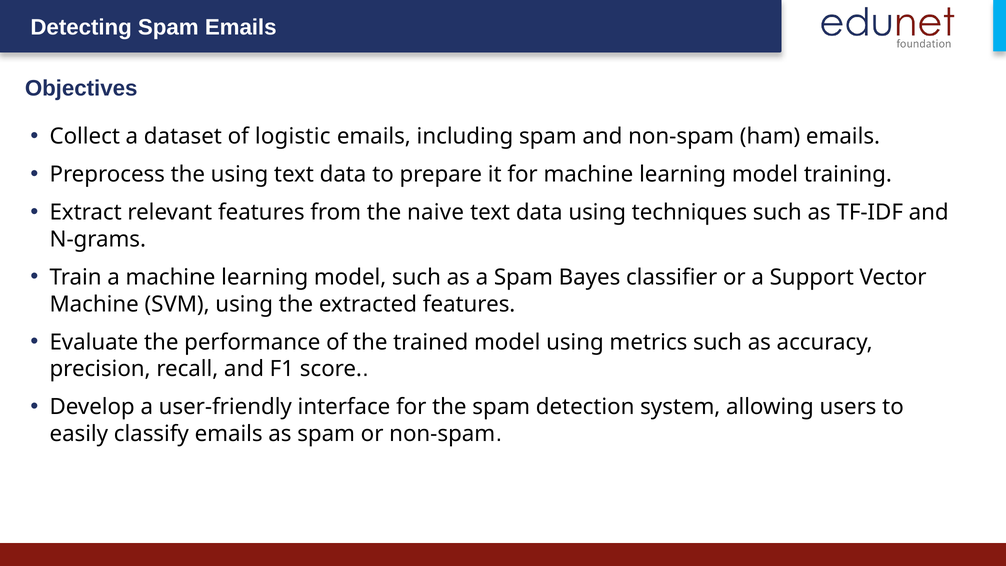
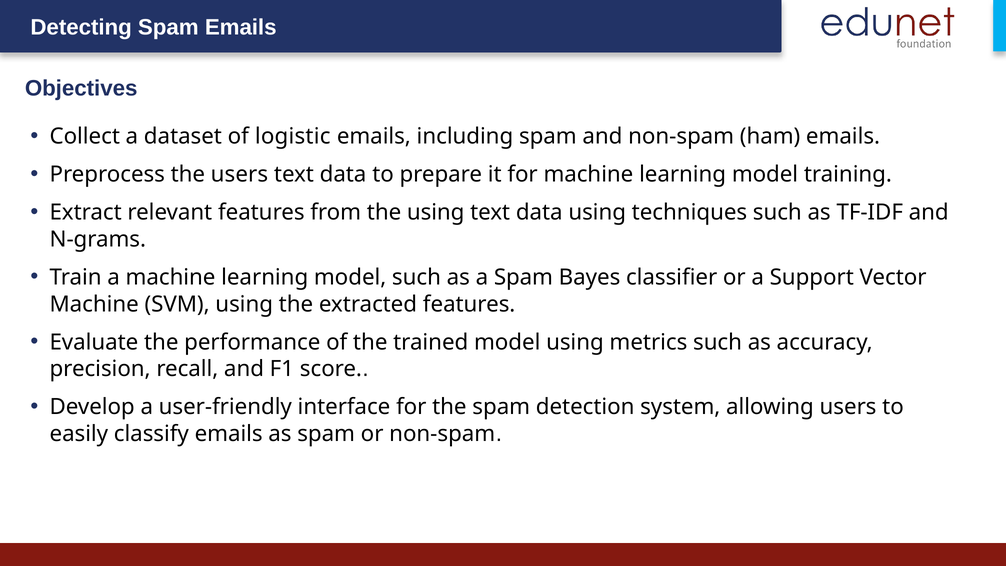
the using: using -> users (239, 175)
the naive: naive -> using (436, 213)
